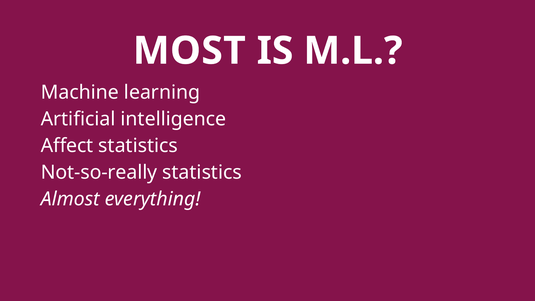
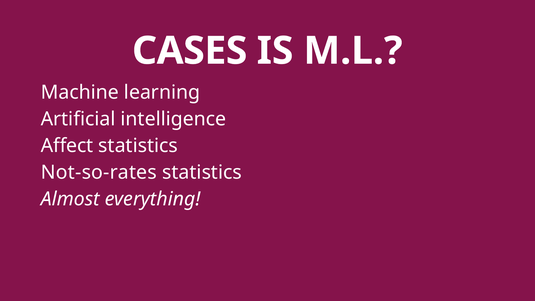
MOST: MOST -> CASES (190, 51)
Not-so-really: Not-so-really -> Not-so-rates (99, 172)
